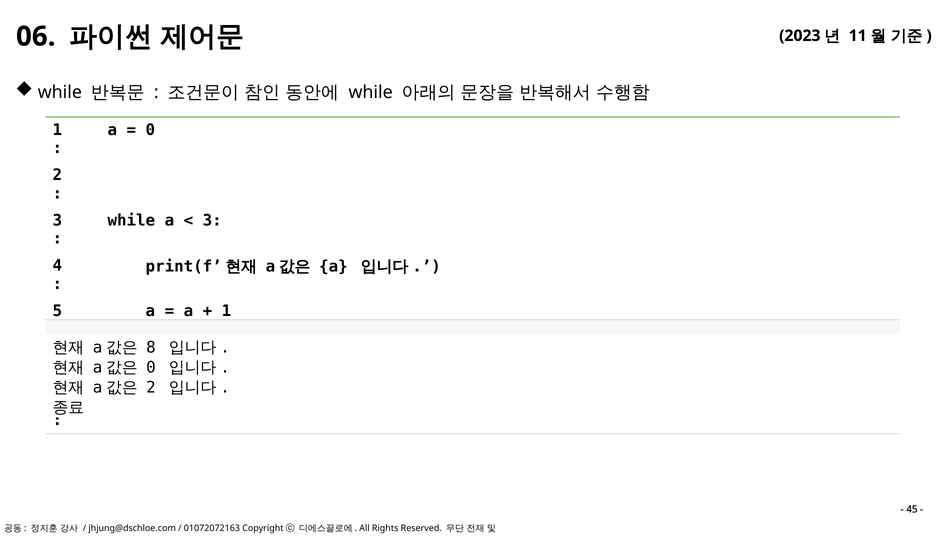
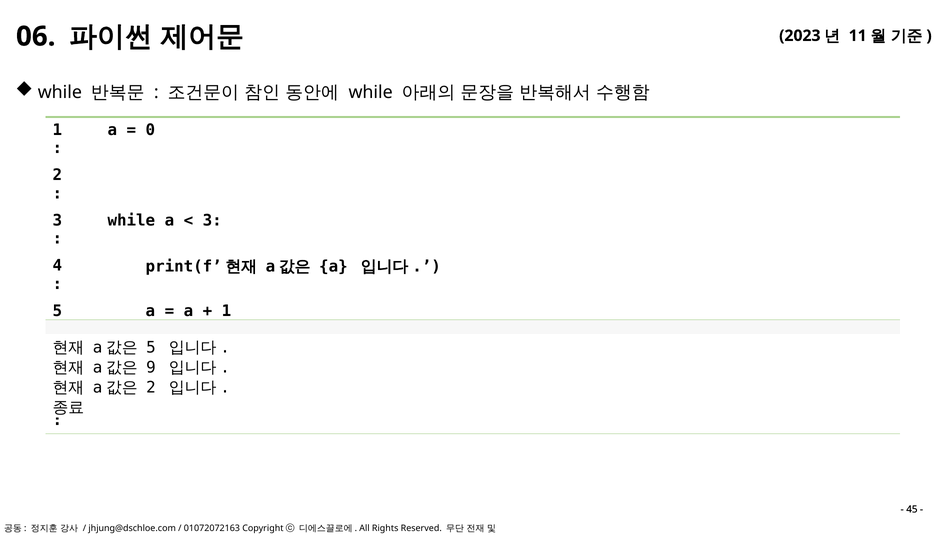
8: 8 -> 5 (151, 347)
0: 0 -> 9 (151, 367)
